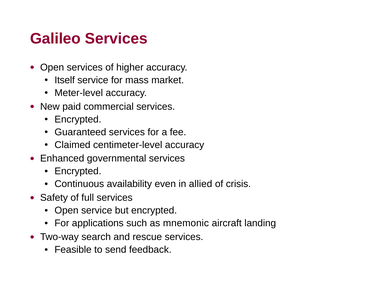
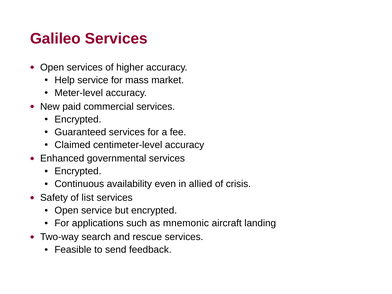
Itself: Itself -> Help (65, 80)
full: full -> list (88, 198)
